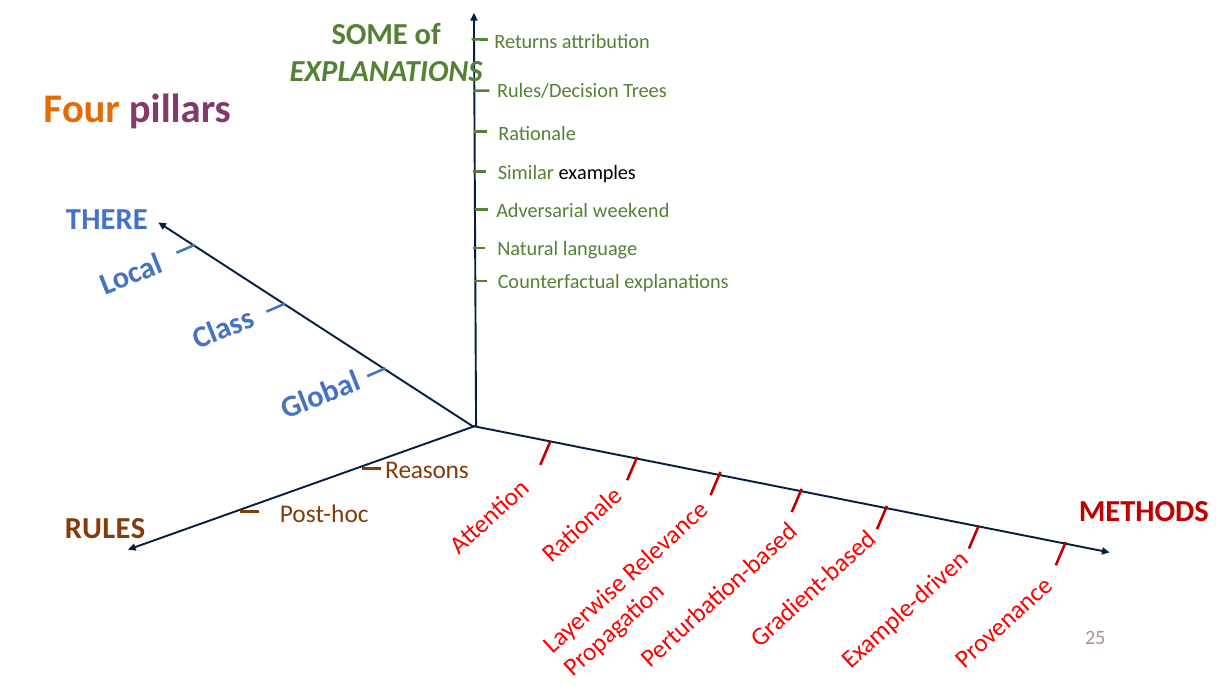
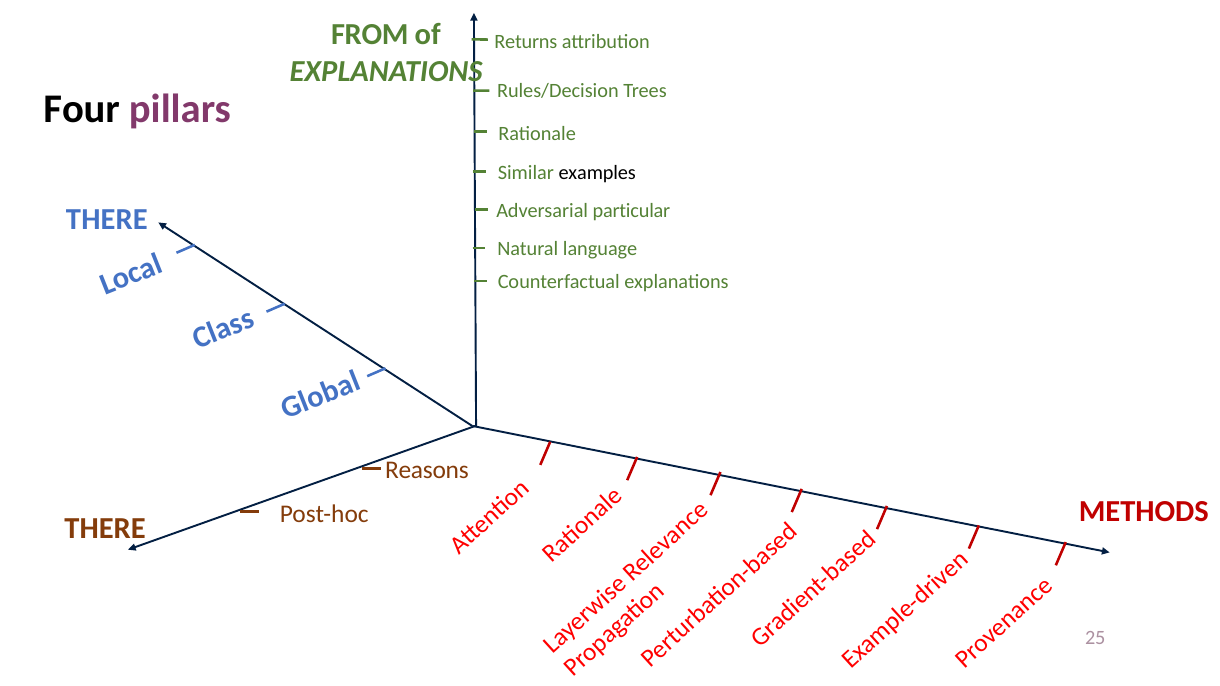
SOME: SOME -> FROM (370, 34)
Four colour: orange -> black (82, 110)
weekend: weekend -> particular (631, 211)
RULES: RULES -> THERE (105, 529)
